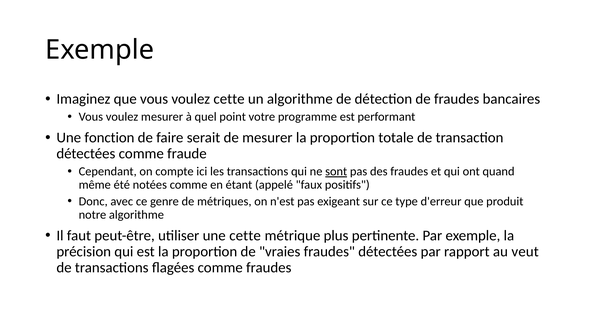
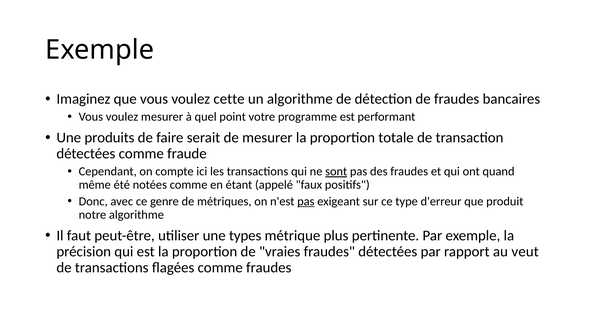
fonction: fonction -> produits (109, 138)
pas underline: none -> present (306, 201)
une cette: cette -> types (245, 236)
